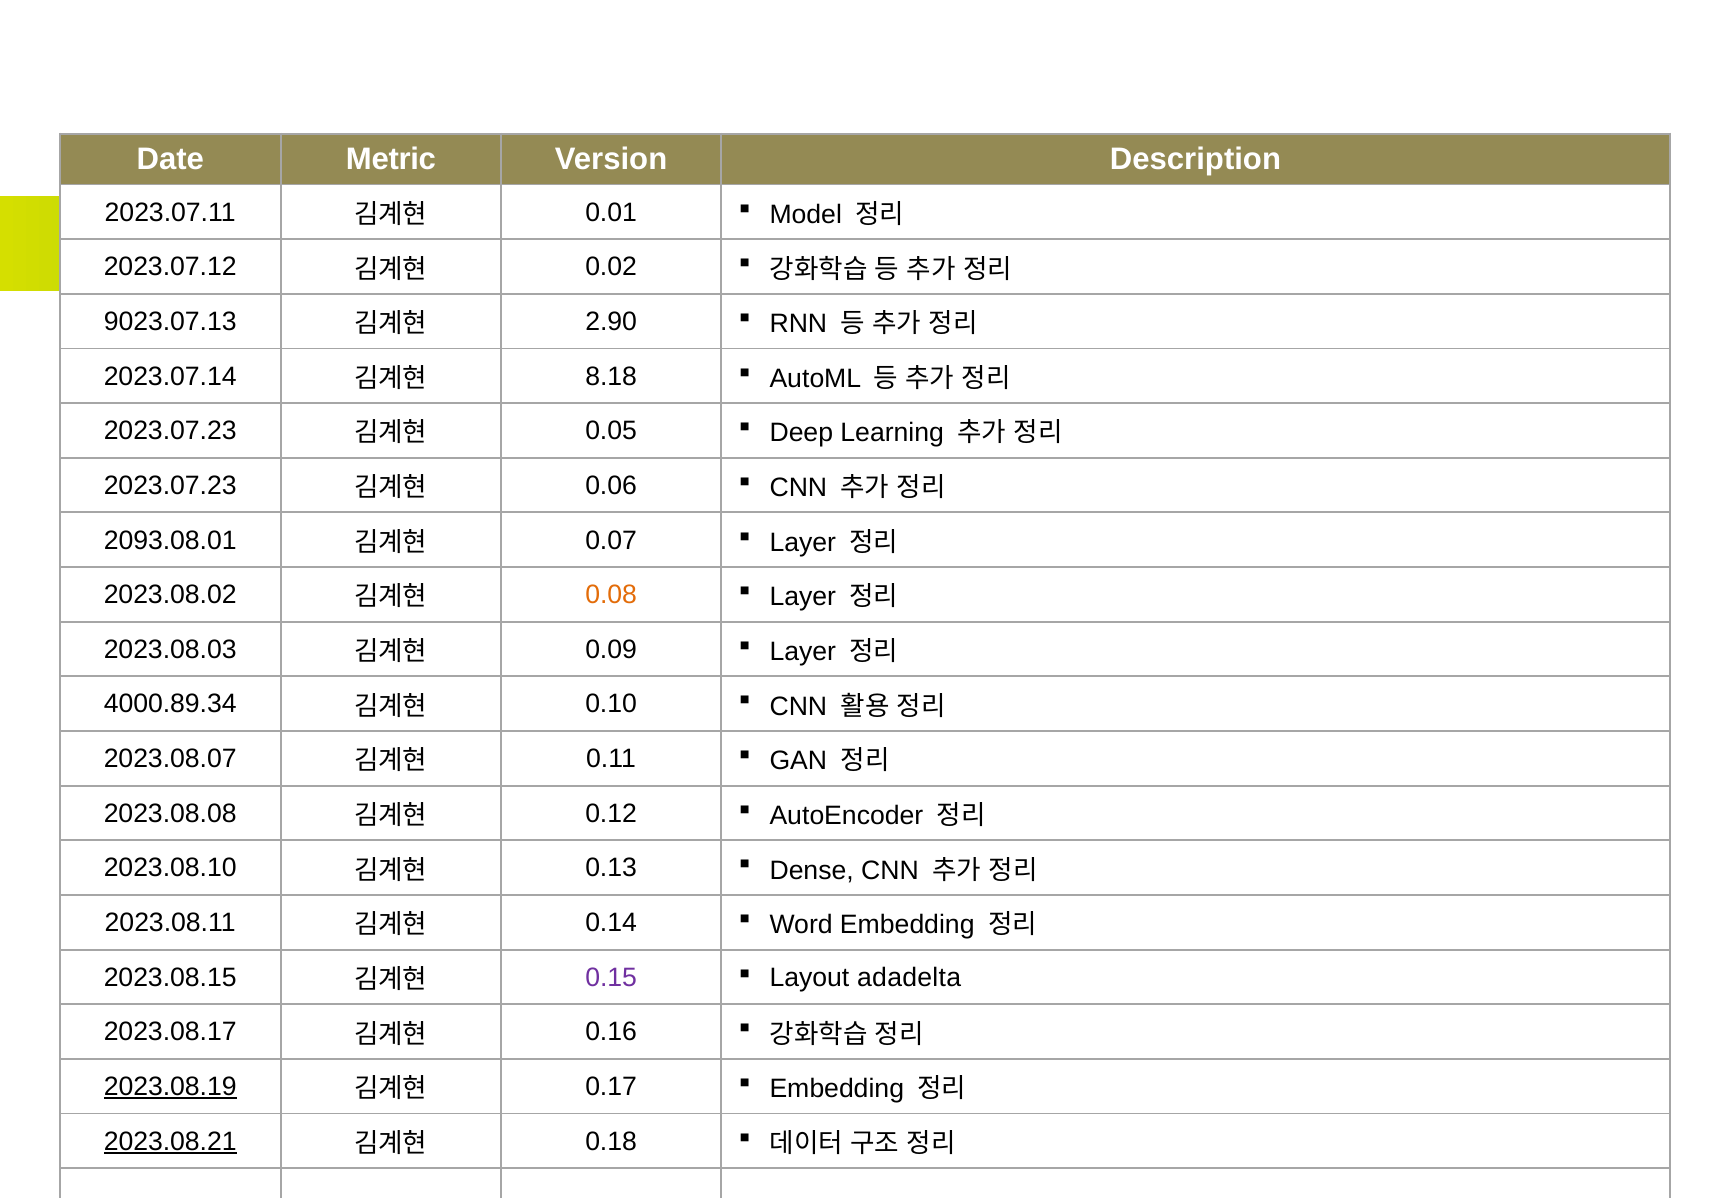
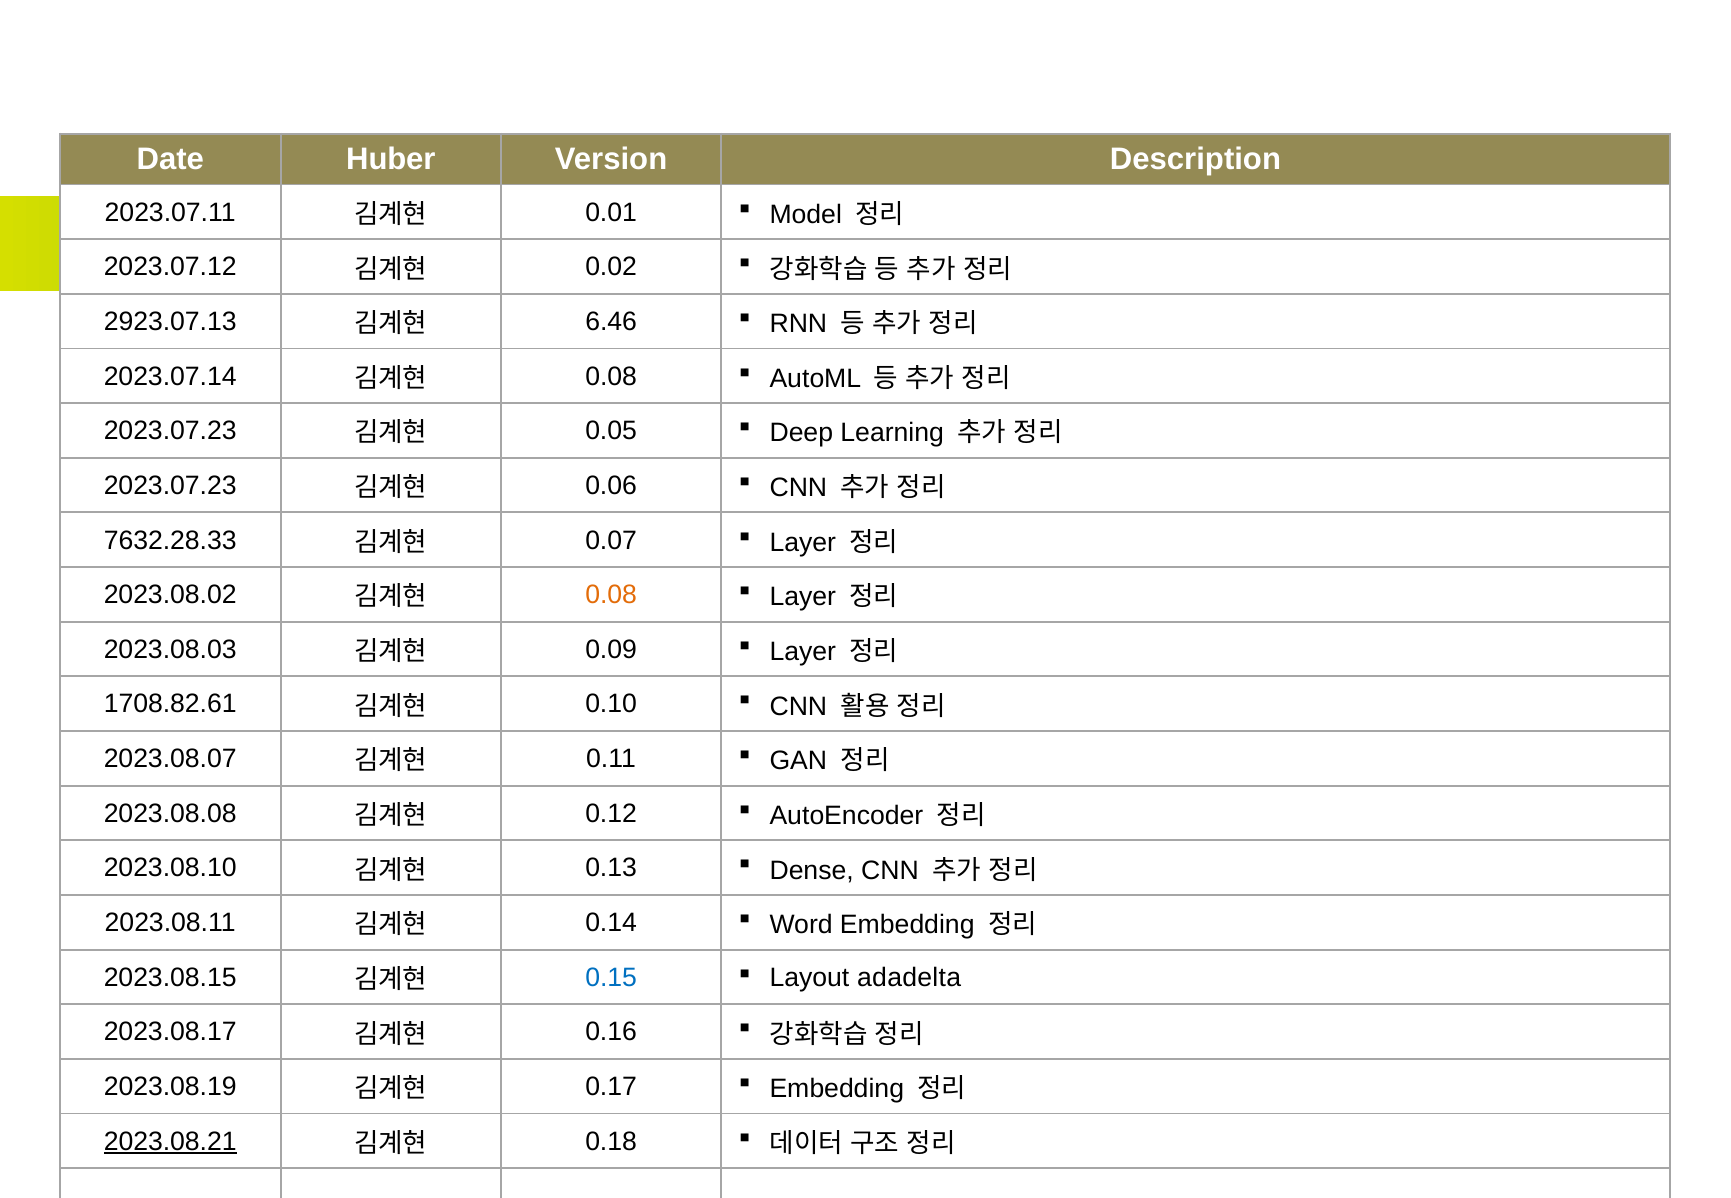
Metric: Metric -> Huber (391, 160)
9023.07.13: 9023.07.13 -> 2923.07.13 (170, 322)
2.90: 2.90 -> 6.46 (611, 322)
8.18: 8.18 -> 0.08 (611, 376)
2093.08.01: 2093.08.01 -> 7632.28.33 (170, 540)
4000.89.34: 4000.89.34 -> 1708.82.61 (170, 704)
0.15 colour: purple -> blue (611, 978)
2023.08.19 underline: present -> none (170, 1087)
